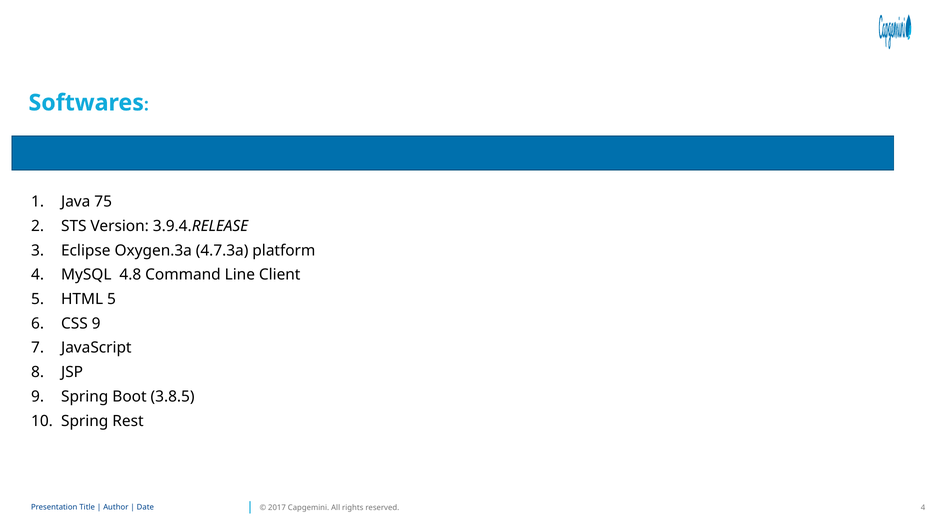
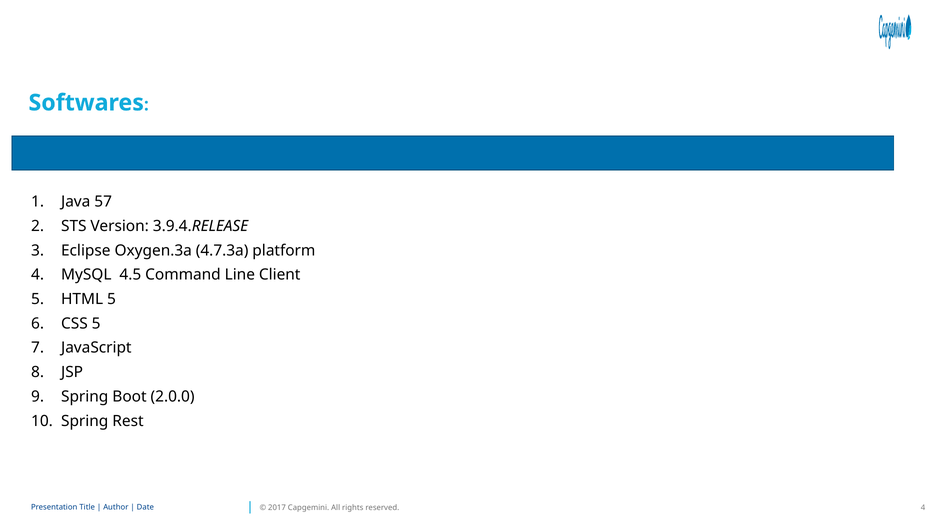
75: 75 -> 57 (103, 202)
4.8: 4.8 -> 4.5 (130, 275)
CSS 9: 9 -> 5 (96, 323)
3.8.5: 3.8.5 -> 2.0.0 (173, 397)
